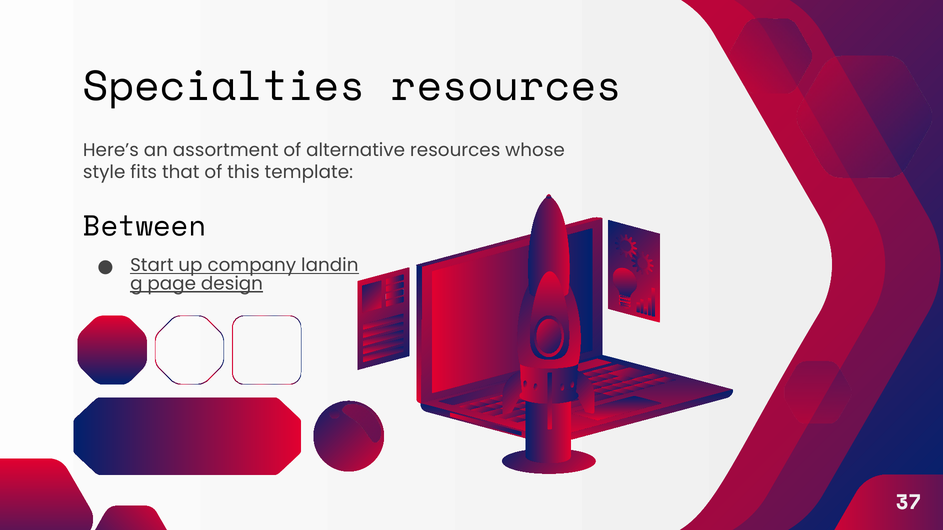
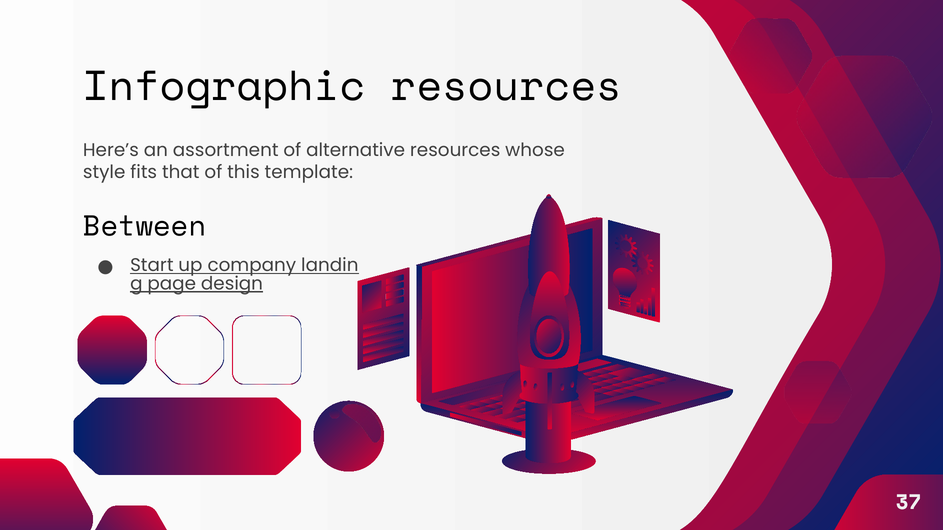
Specialties: Specialties -> Infographic (224, 86)
